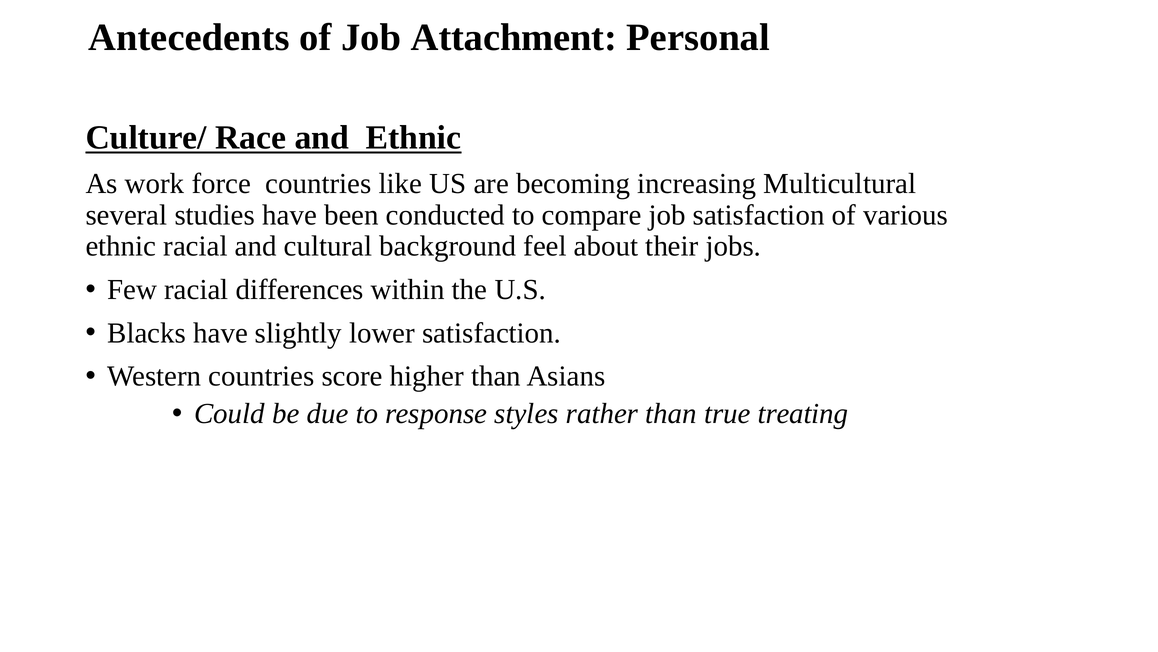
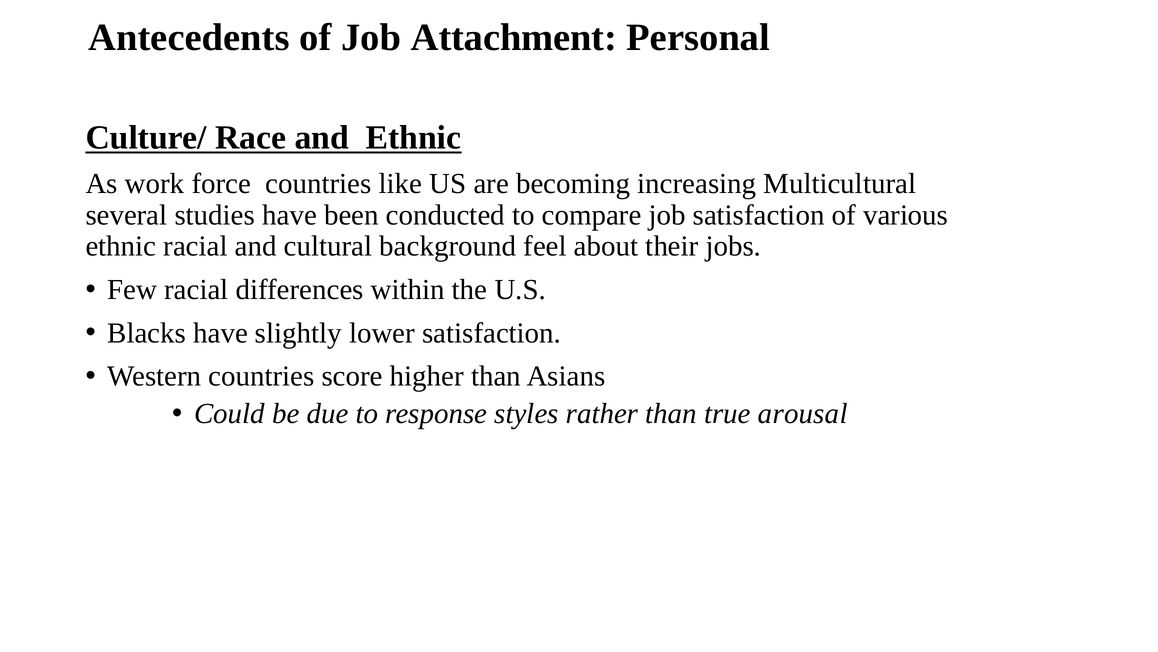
treating: treating -> arousal (803, 413)
